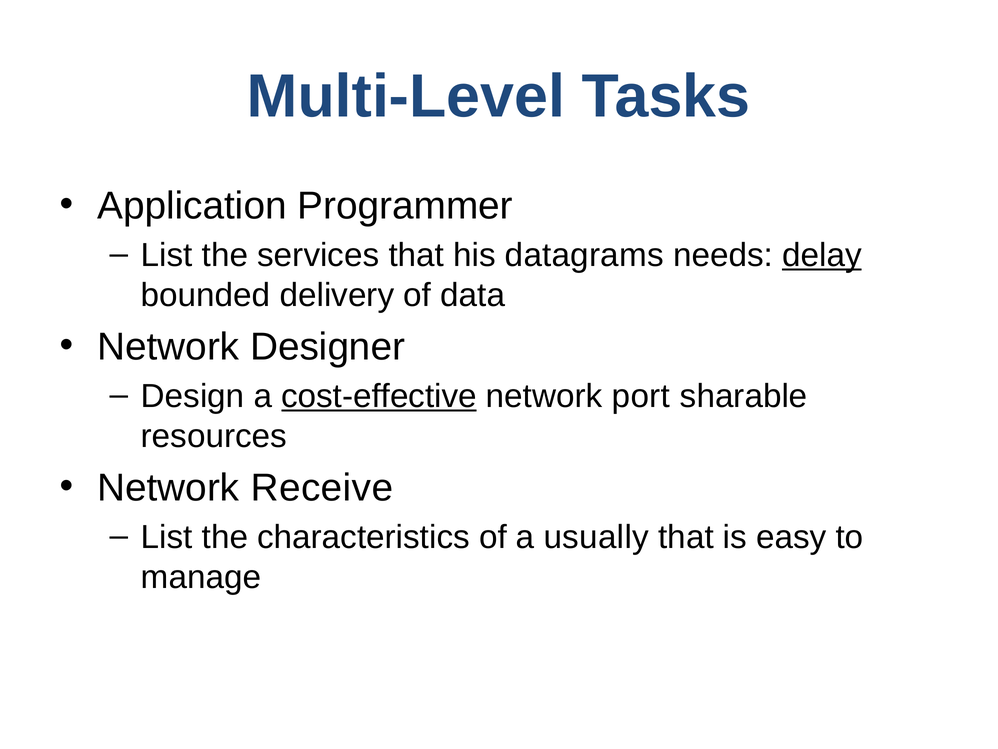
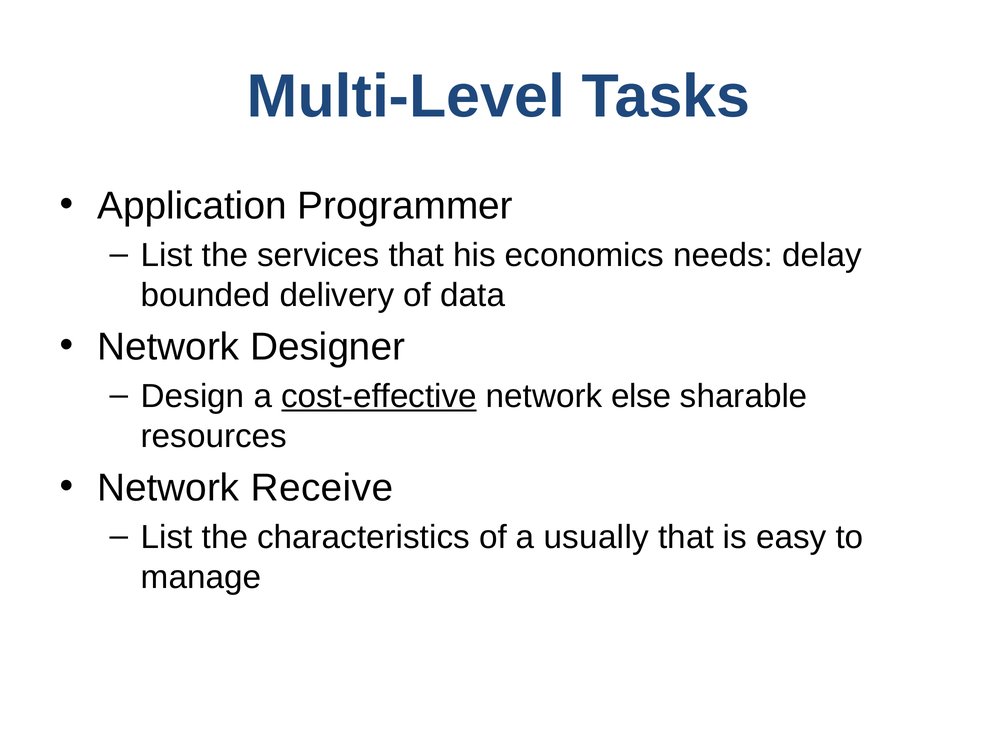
datagrams: datagrams -> economics (584, 255)
delay underline: present -> none (822, 255)
port: port -> else (641, 396)
